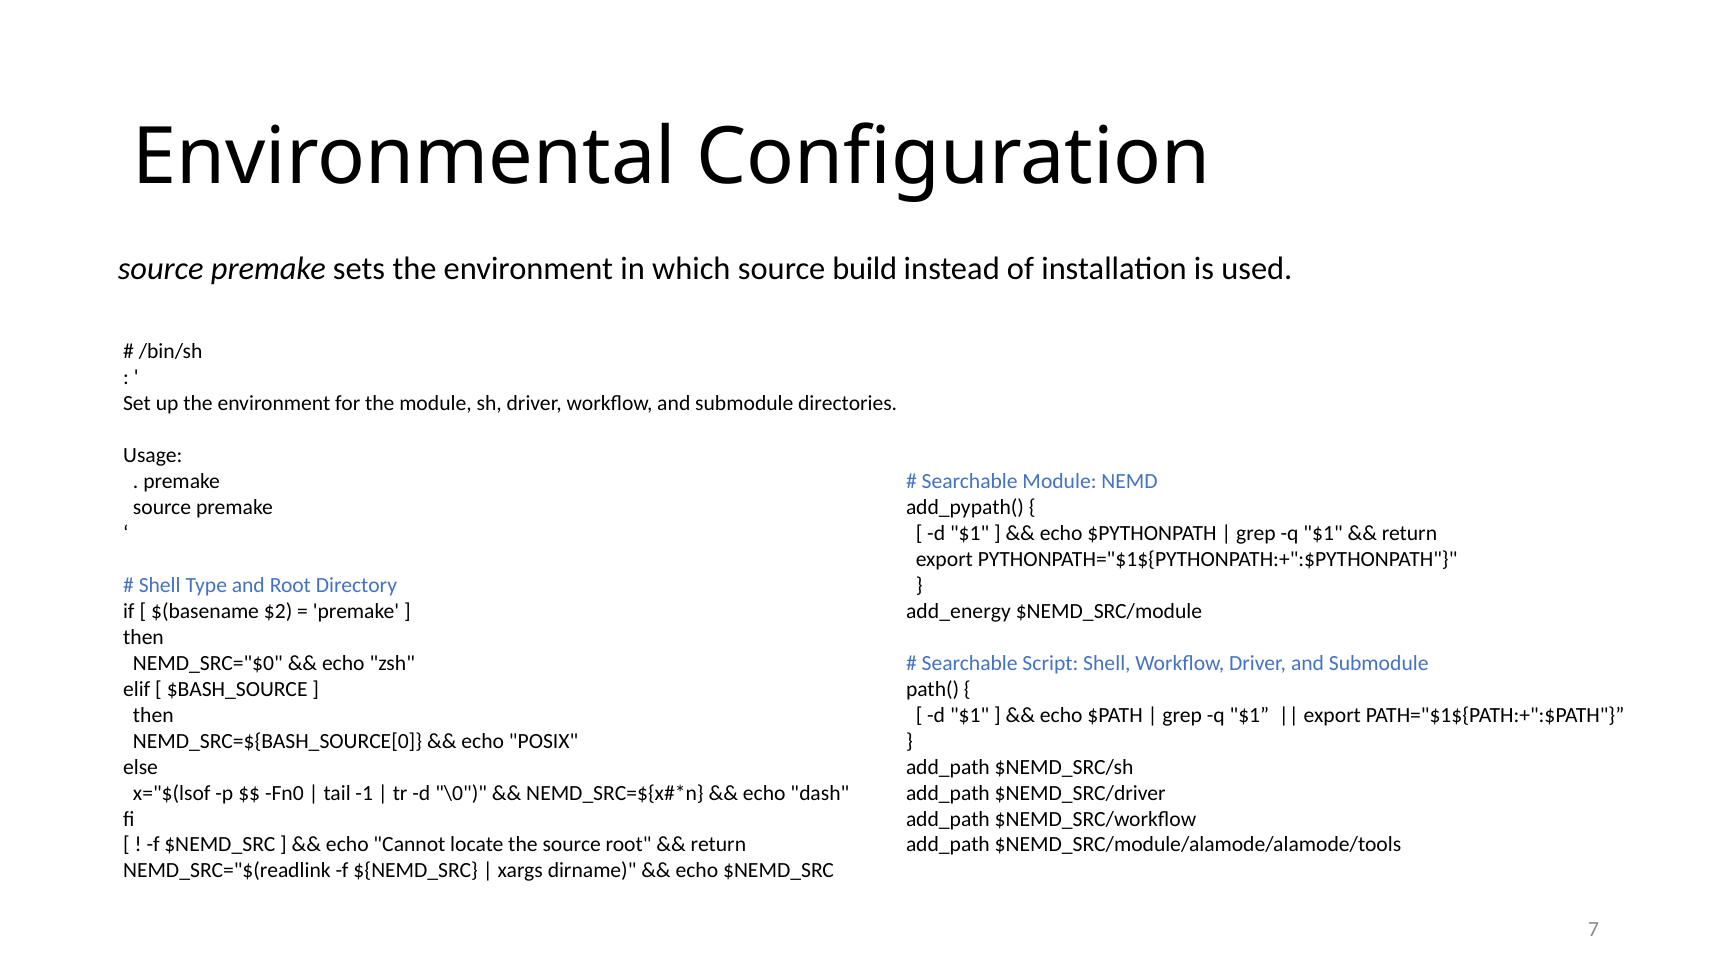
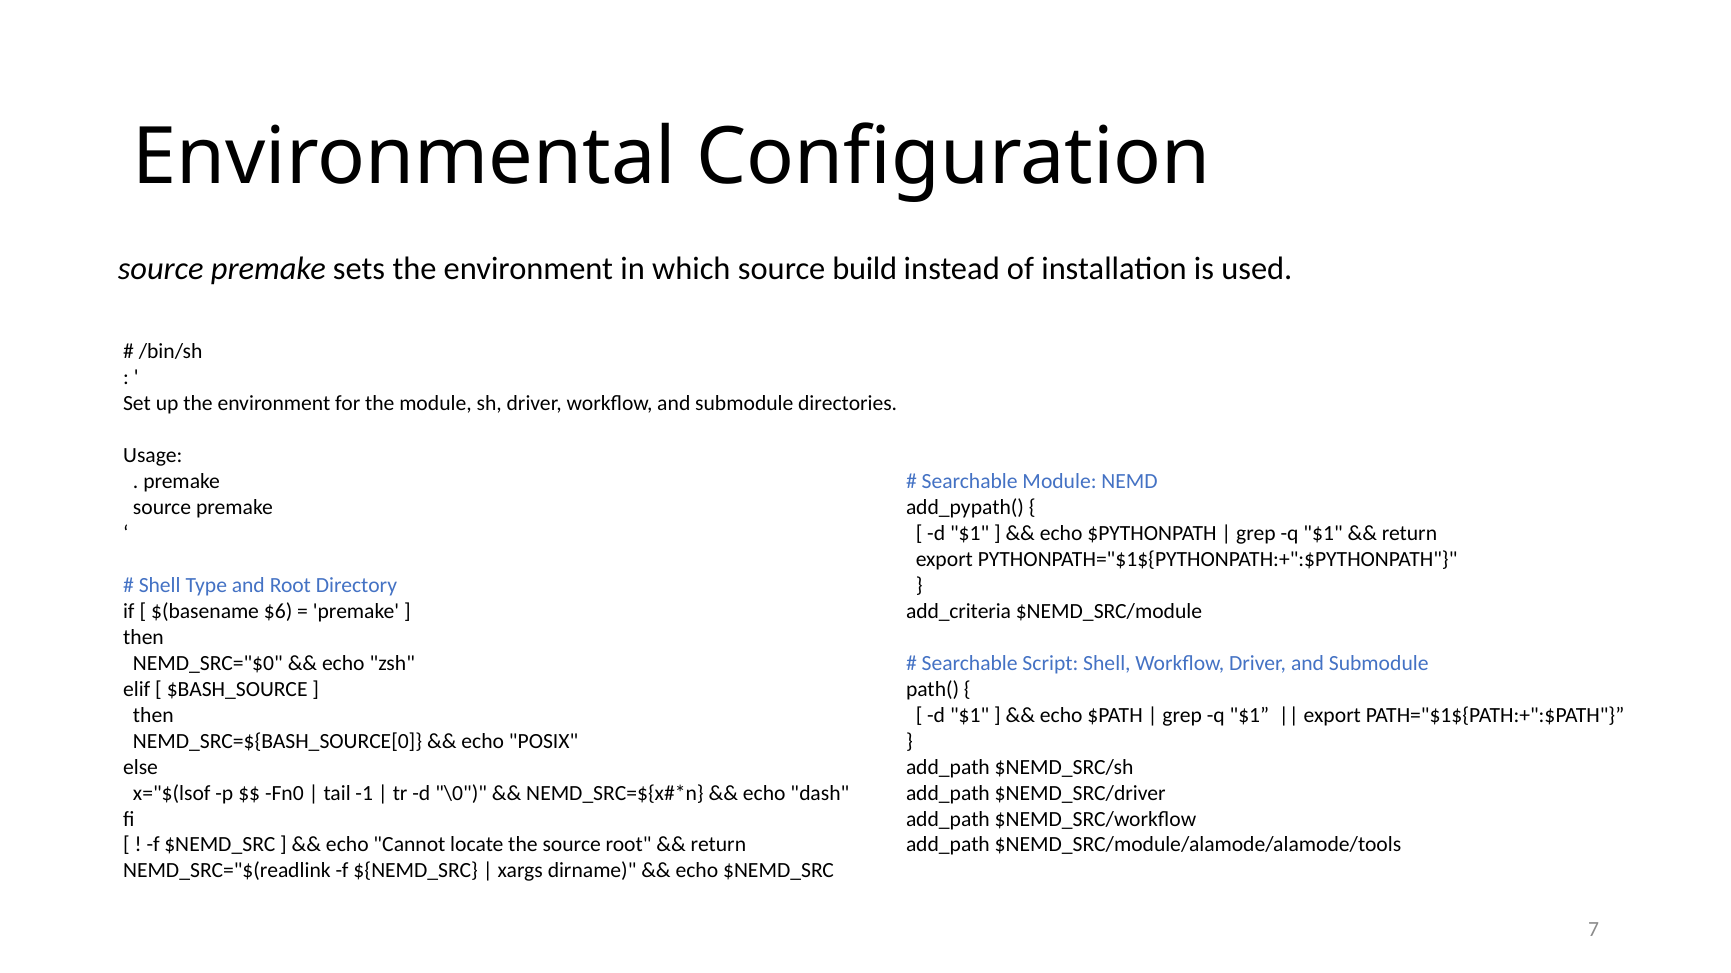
$2: $2 -> $6 (278, 612)
add_energy: add_energy -> add_criteria (959, 612)
